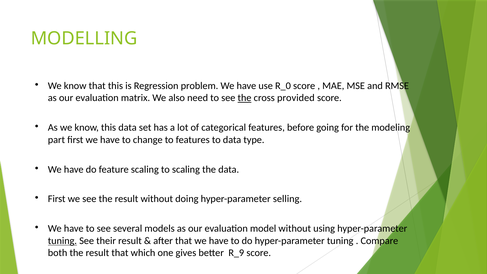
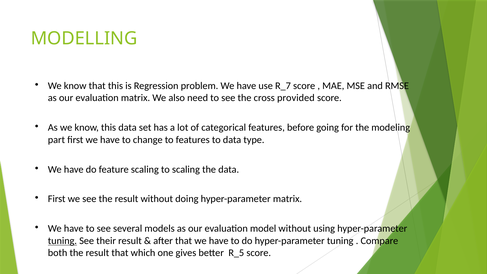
R_0: R_0 -> R_7 (283, 86)
the underline: present -> none (245, 98)
hyper-parameter selling: selling -> matrix (288, 199)
R_9: R_9 -> R_5 (236, 253)
